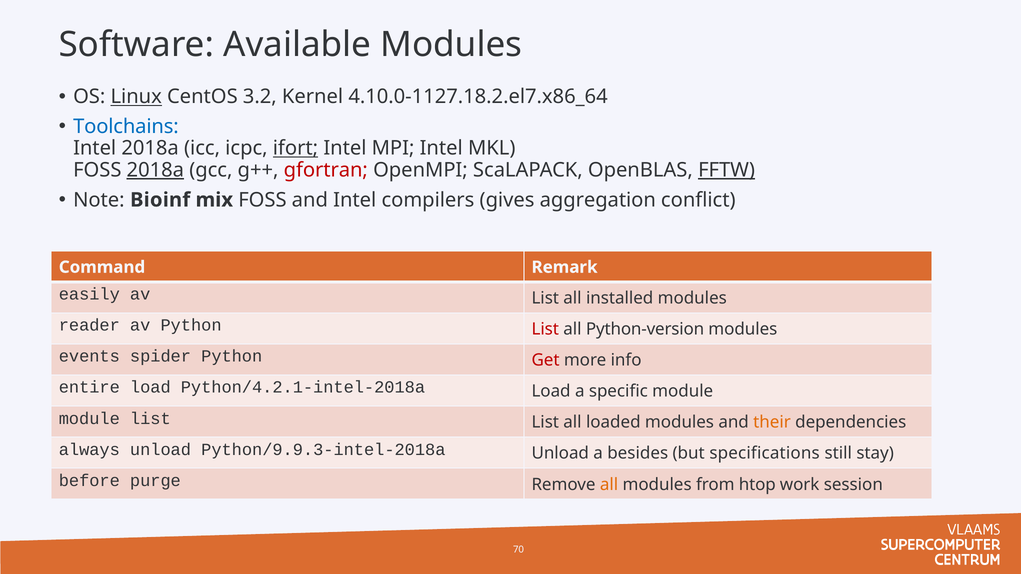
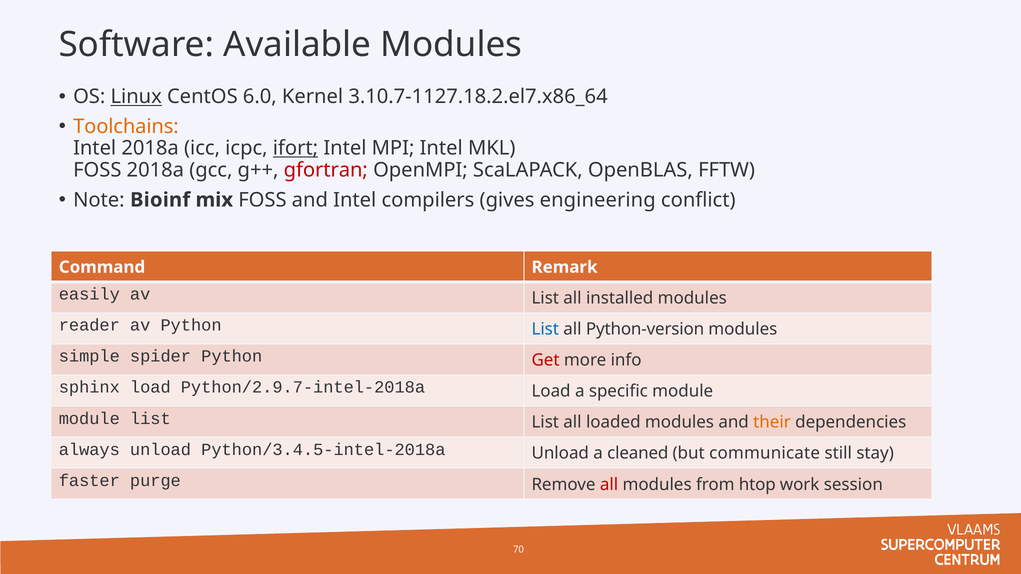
3.2: 3.2 -> 6.0 (260, 97)
4.10.0-1127.18.2.el7.x86_64: 4.10.0-1127.18.2.el7.x86_64 -> 3.10.7-1127.18.2.el7.x86_64 (478, 97)
Toolchains colour: blue -> orange (126, 127)
2018a underline: present -> none (155, 170)
FFTW underline: present -> none (727, 170)
aggregation: aggregation -> engineering (598, 200)
List colour: red -> blue (545, 329)
events: events -> simple (89, 357)
entire: entire -> sphinx (89, 388)
Python/4.2.1-intel-2018a: Python/4.2.1-intel-2018a -> Python/2.9.7-intel-2018a (303, 388)
Python/9.9.3-intel-2018a: Python/9.9.3-intel-2018a -> Python/3.4.5-intel-2018a (323, 450)
besides: besides -> cleaned (638, 454)
specifications: specifications -> communicate (765, 454)
before: before -> faster (89, 481)
all colour: orange -> red (609, 485)
